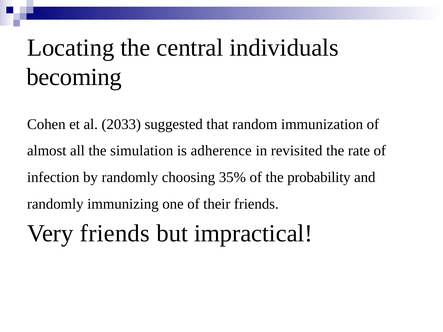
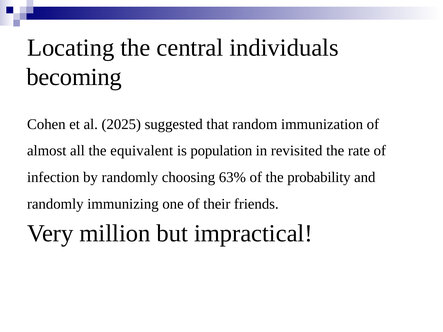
2033: 2033 -> 2025 (121, 124)
simulation: simulation -> equivalent (142, 151)
adherence: adherence -> population (221, 151)
35%: 35% -> 63% (232, 177)
Very friends: friends -> million (115, 234)
